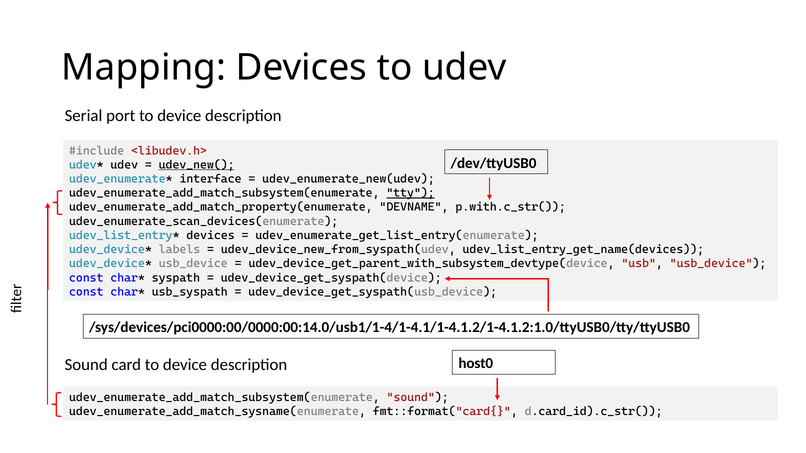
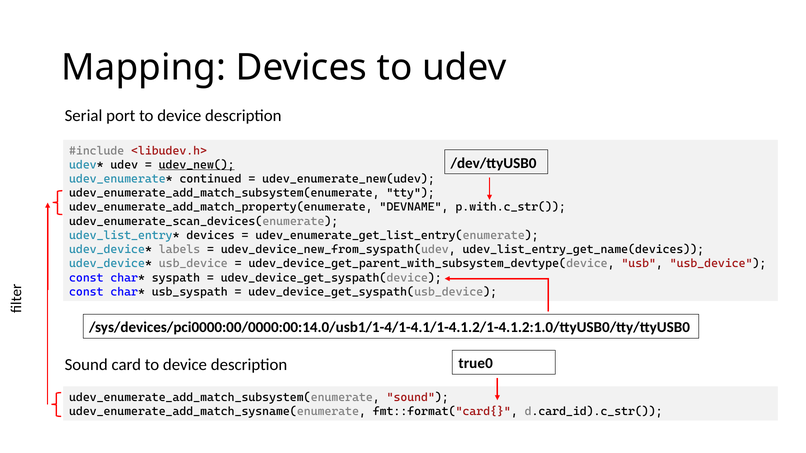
interface: interface -> continued (211, 179)
tty underline: present -> none (411, 193)
host0: host0 -> true0 (476, 364)
